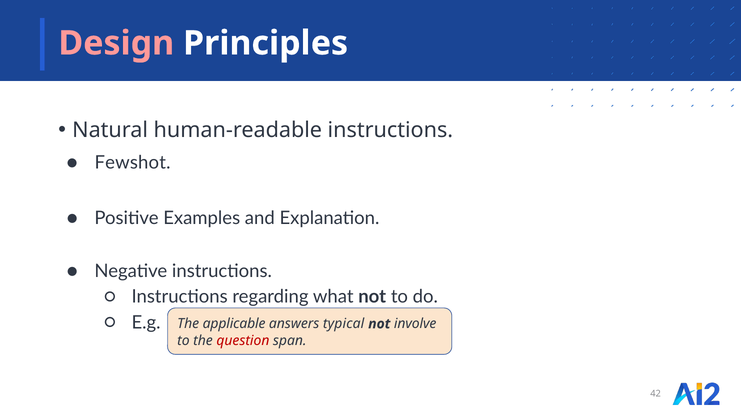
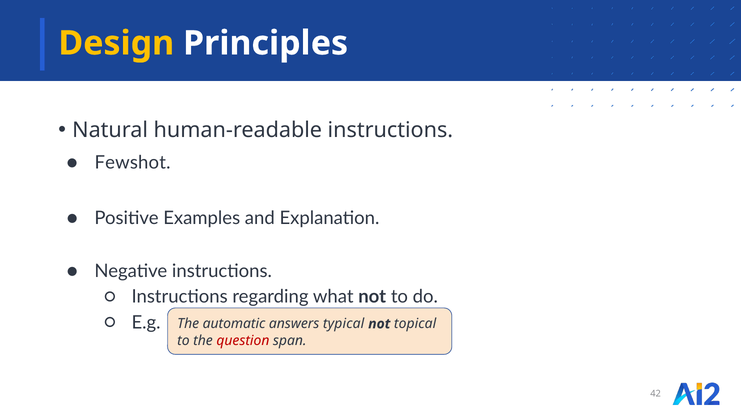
Design colour: pink -> yellow (116, 43)
applicable: applicable -> automatic (234, 324)
involve: involve -> topical (415, 324)
